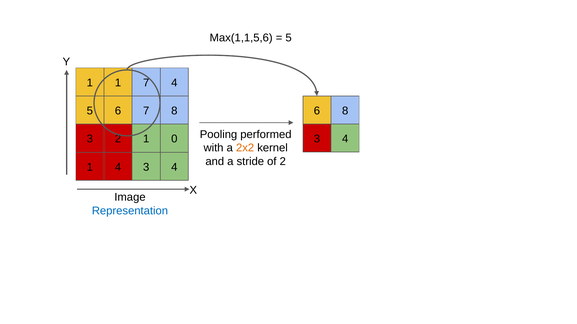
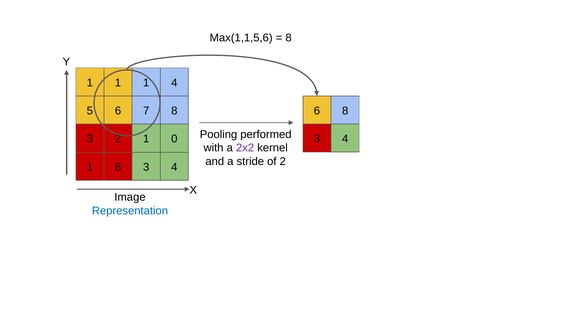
5: 5 -> 8 (289, 38)
1 1 7: 7 -> 1 (146, 83)
2x2 colour: orange -> purple (245, 148)
1 4: 4 -> 8 (118, 167)
